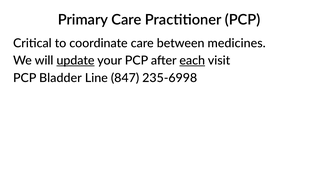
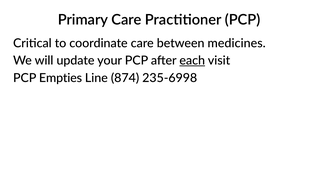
update underline: present -> none (75, 61)
Bladder: Bladder -> Empties (61, 78)
847: 847 -> 874 (125, 78)
